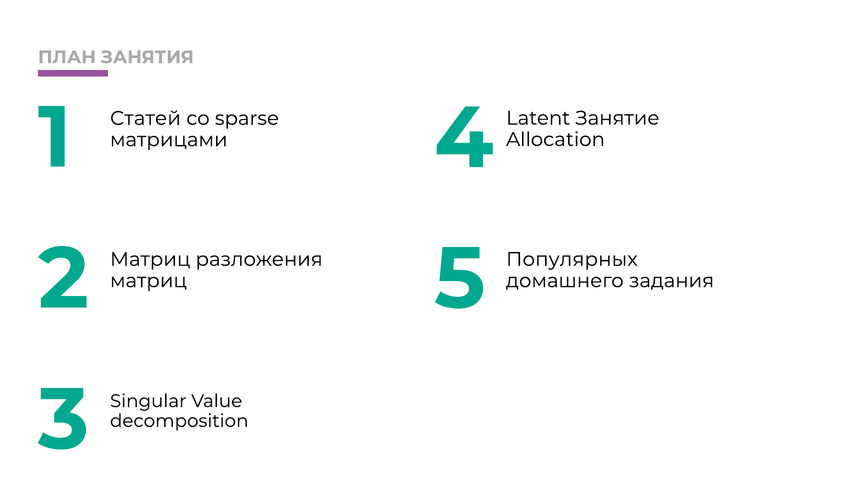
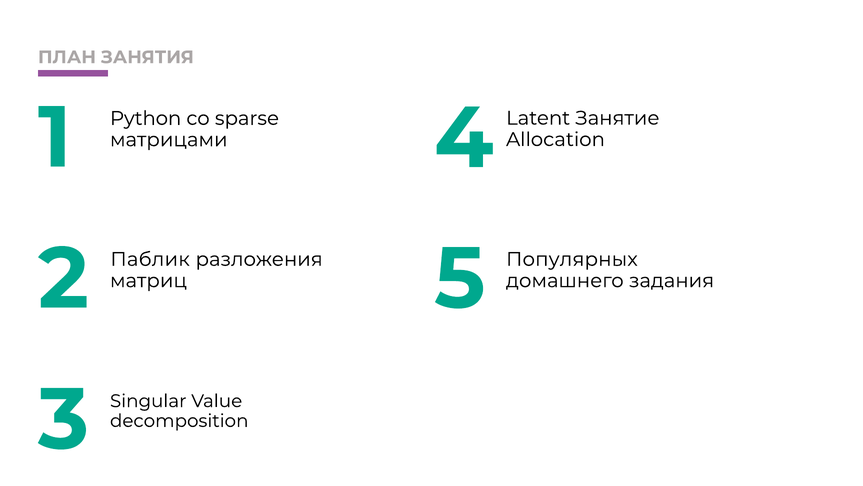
Статей: Статей -> Python (146, 118)
Матриц: Матриц -> Паблик (150, 259)
